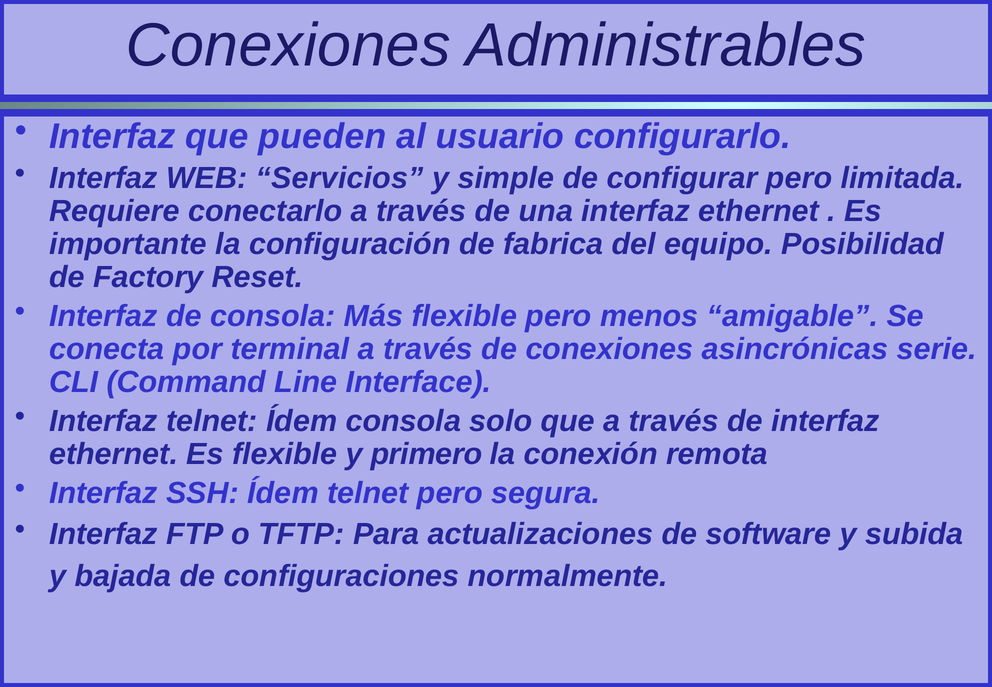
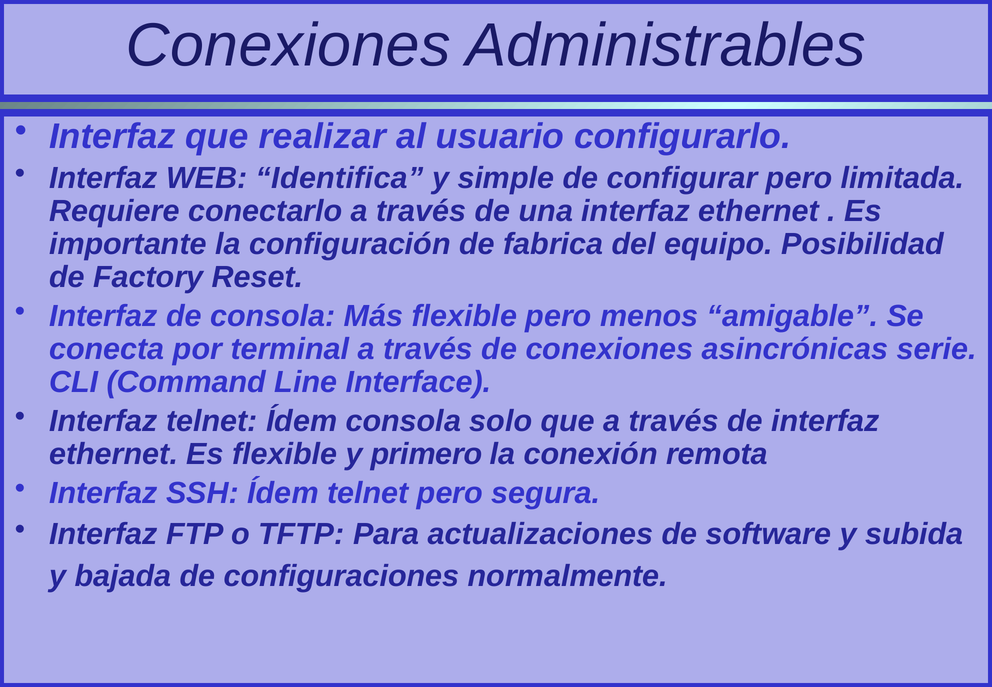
pueden: pueden -> realizar (322, 136)
Servicios: Servicios -> Identifica (340, 178)
